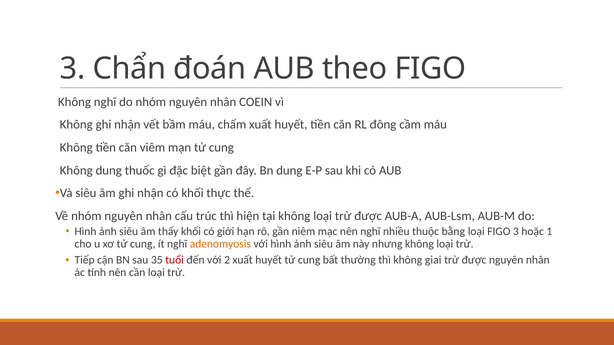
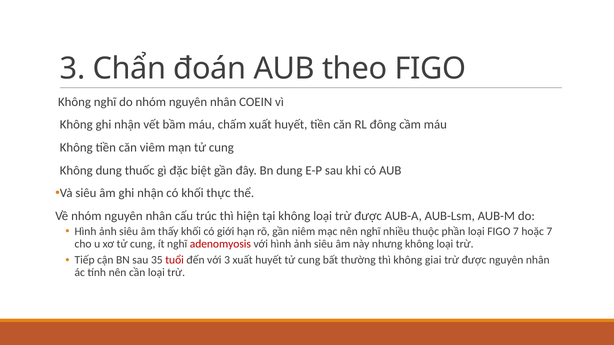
bằng: bằng -> phần (453, 232)
FIGO 3: 3 -> 7 (516, 232)
hoặc 1: 1 -> 7 (549, 232)
adenomyosis colour: orange -> red (220, 244)
với 2: 2 -> 3 (227, 260)
